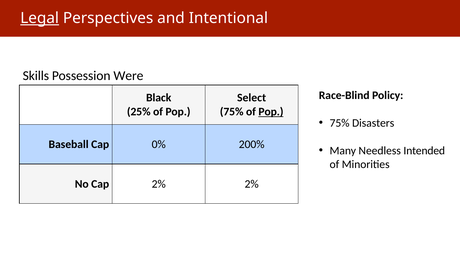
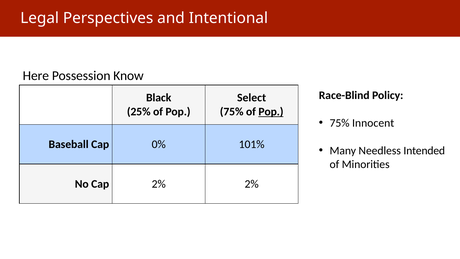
Legal underline: present -> none (40, 18)
Skills: Skills -> Here (36, 76)
Were: Were -> Know (128, 76)
Disasters: Disasters -> Innocent (373, 123)
200%: 200% -> 101% (252, 144)
